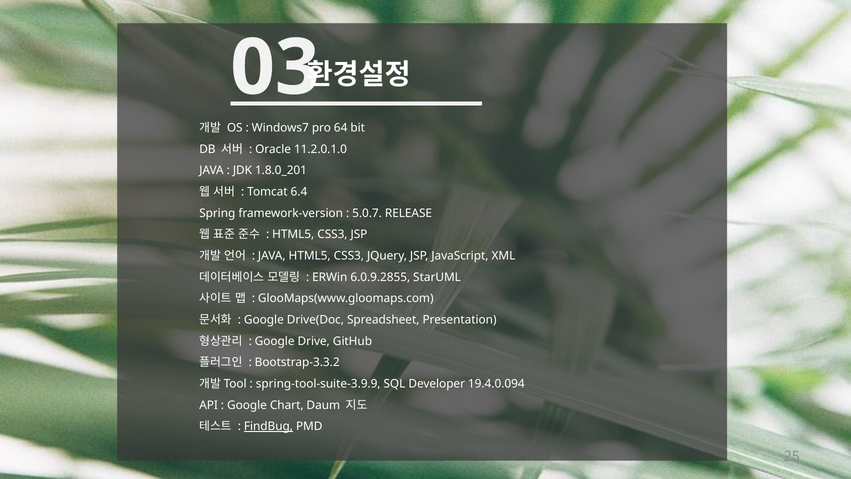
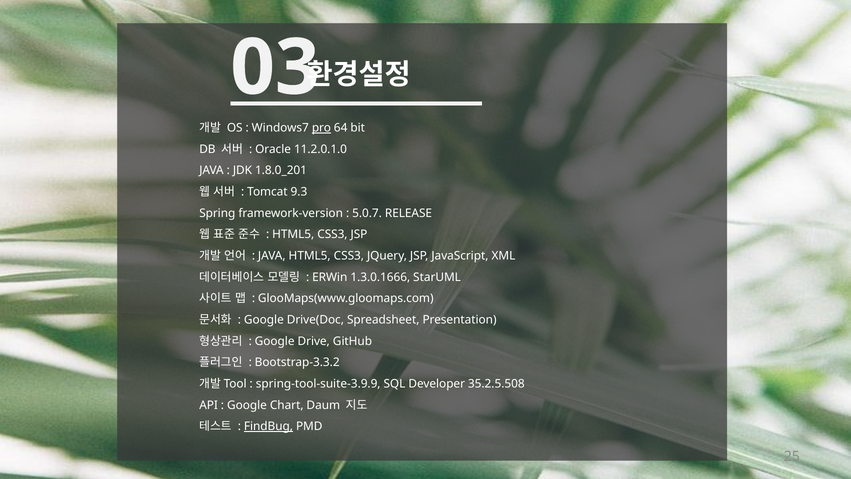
pro underline: none -> present (321, 128)
6.4: 6.4 -> 9.3 (299, 192)
6.0.9.2855: 6.0.9.2855 -> 1.3.0.1666 (380, 277)
19.4.0.094: 19.4.0.094 -> 35.2.5.508 (496, 384)
